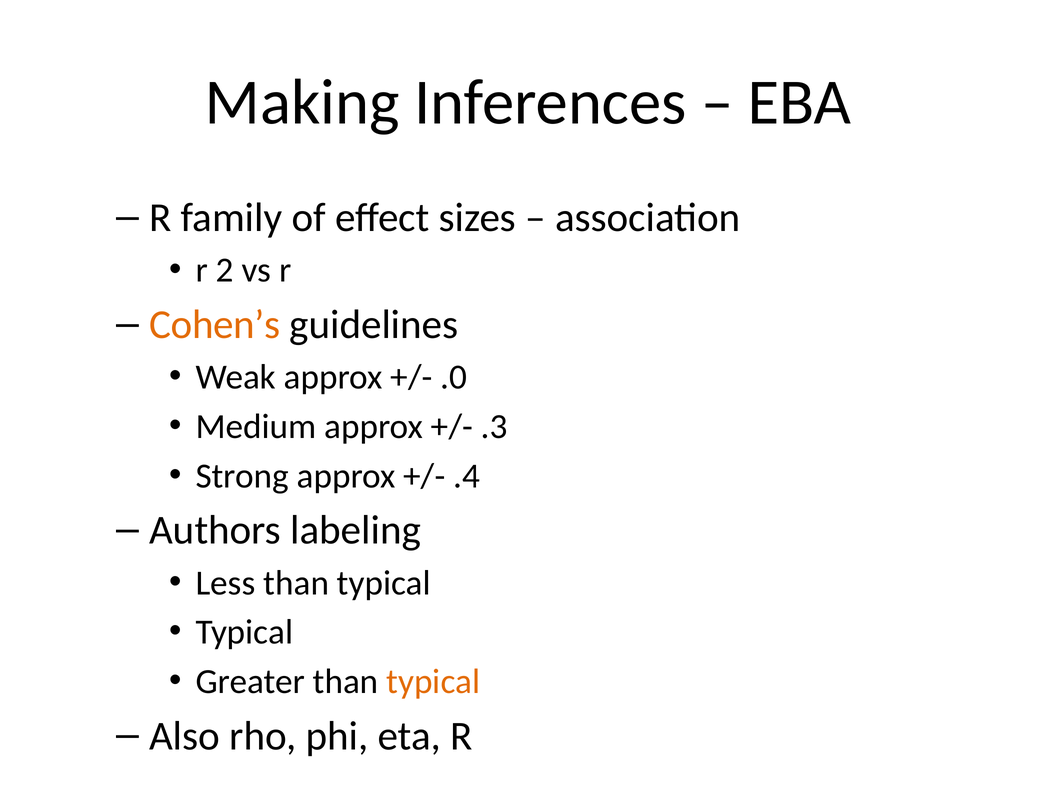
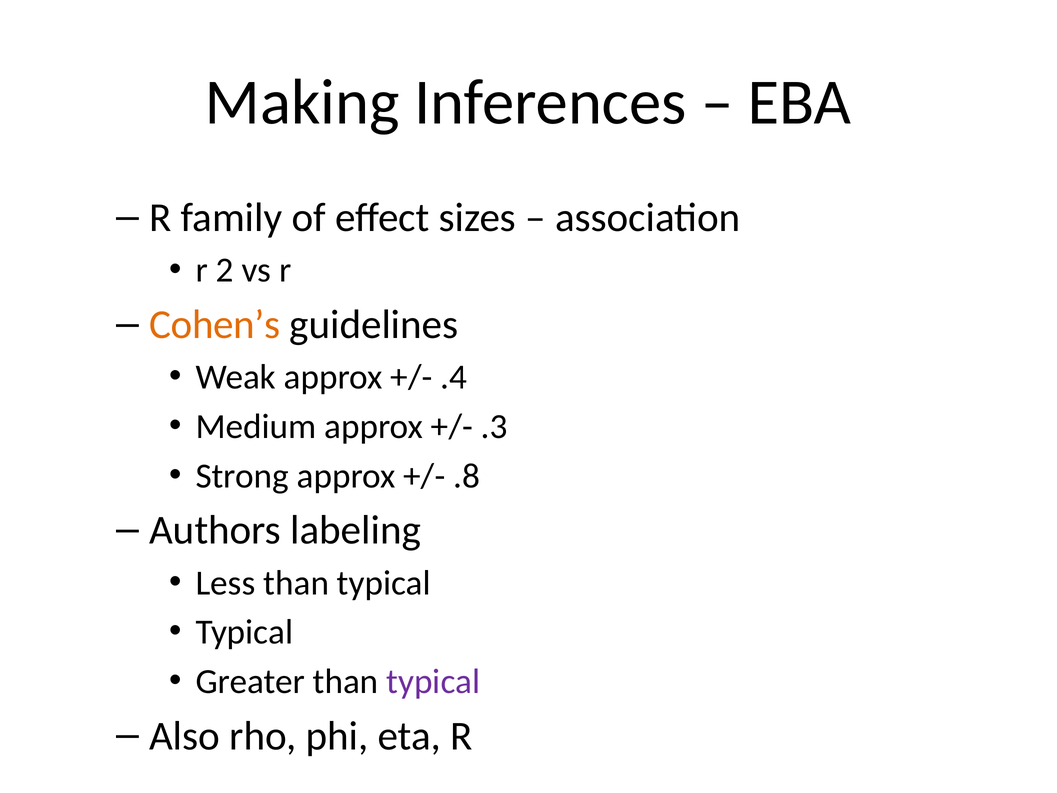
.0: .0 -> .4 (454, 377)
.4: .4 -> .8 (467, 476)
typical colour: orange -> purple (433, 681)
